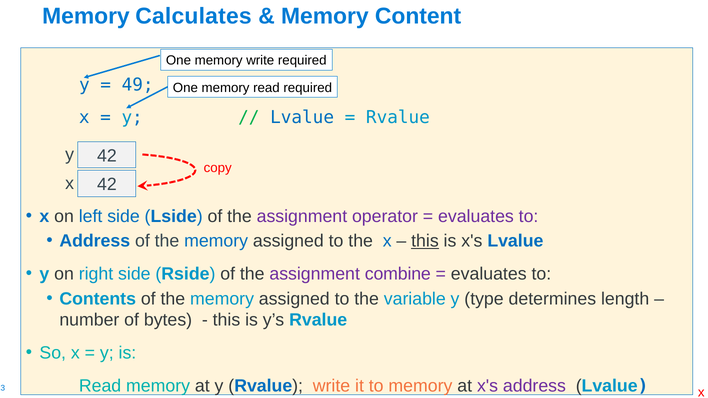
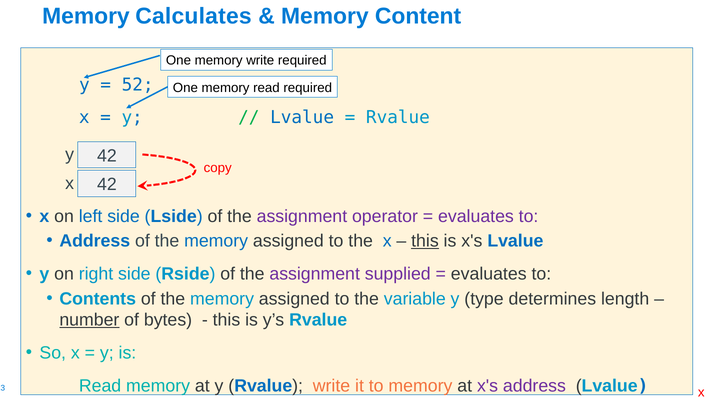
49: 49 -> 52 (138, 85)
combine: combine -> supplied (398, 274)
number underline: none -> present (89, 320)
